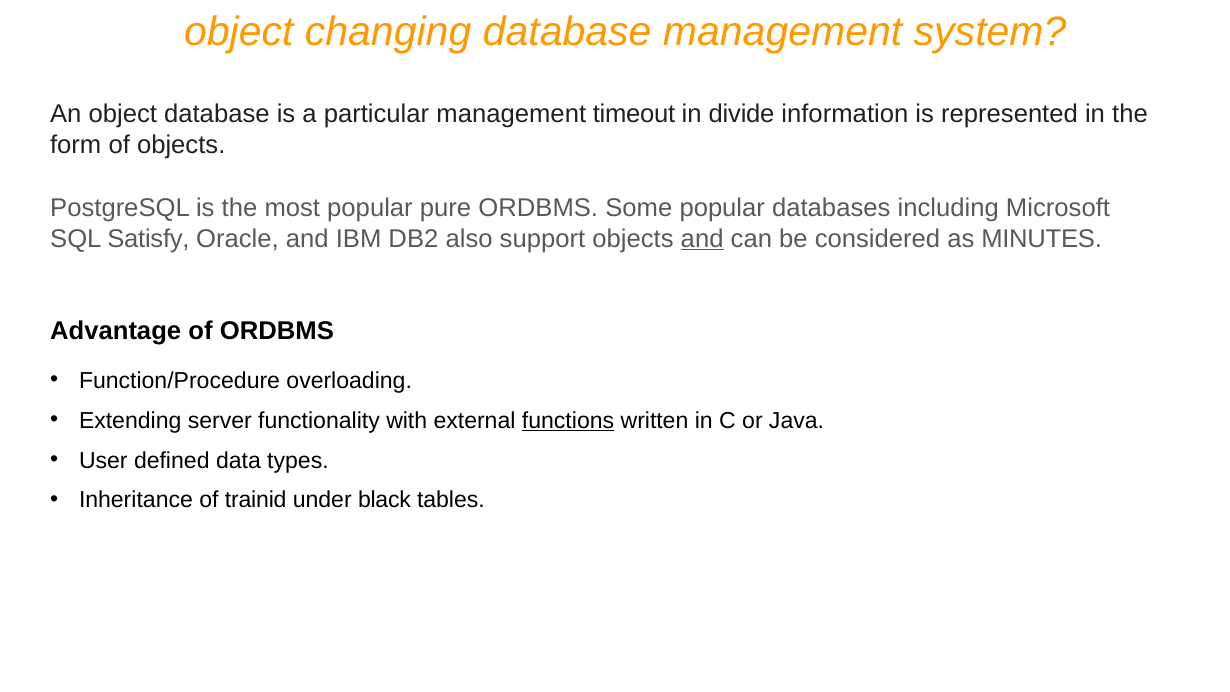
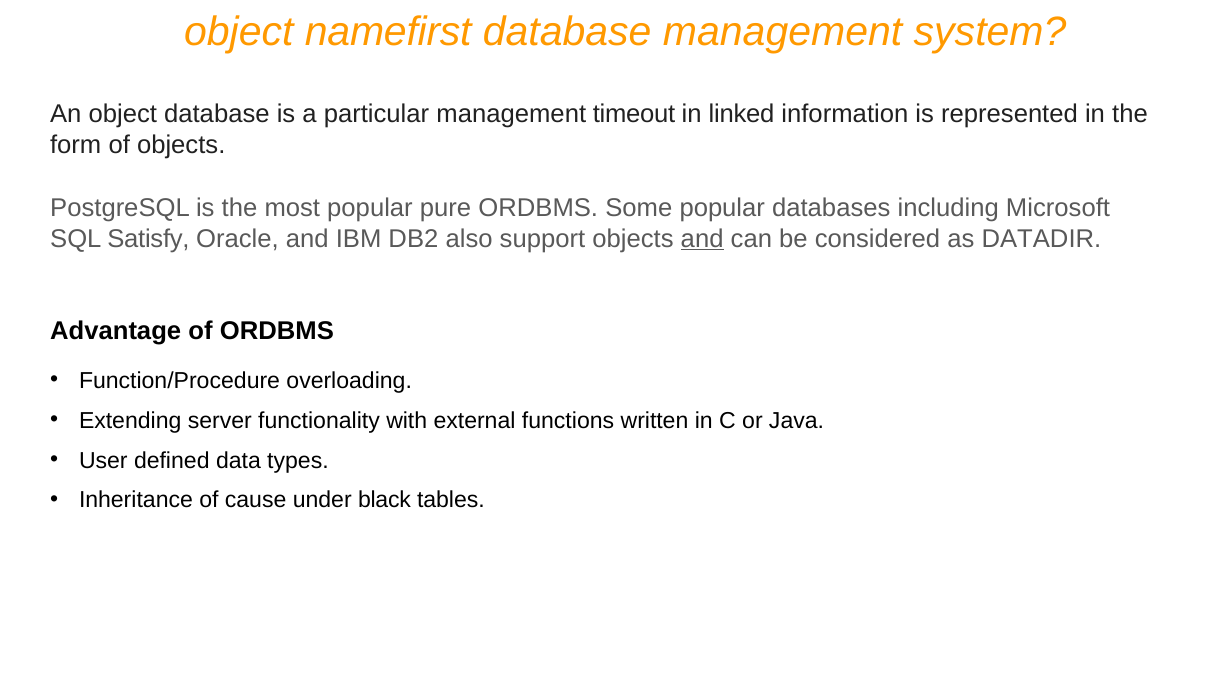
changing: changing -> namefirst (388, 32)
divide: divide -> linked (742, 114)
MINUTES: MINUTES -> DATADIR (1041, 239)
functions underline: present -> none (568, 420)
trainid: trainid -> cause (256, 500)
